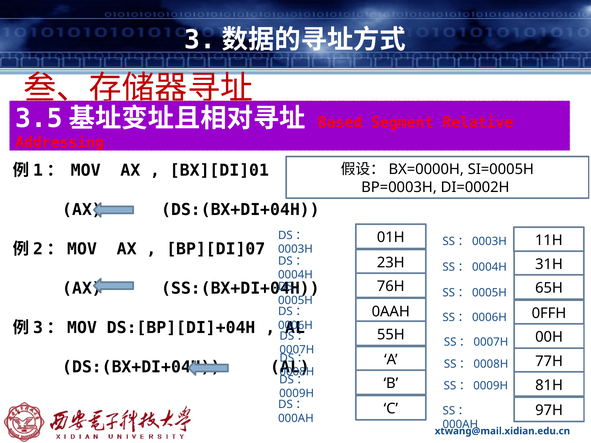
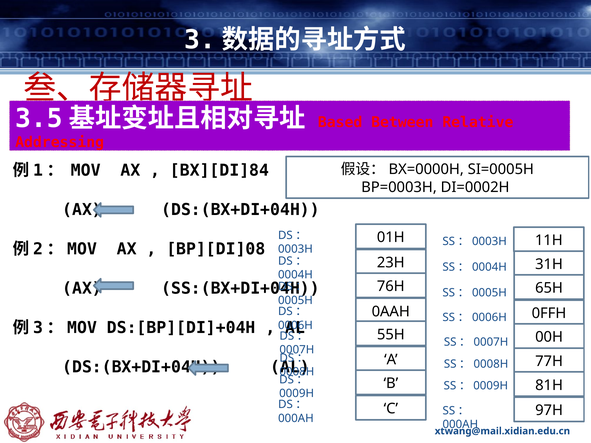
Segment: Segment -> Between (402, 122)
BX][DI]01: BX][DI]01 -> BX][DI]84 (220, 170)
BP][DI]07: BP][DI]07 -> BP][DI]08 (216, 249)
